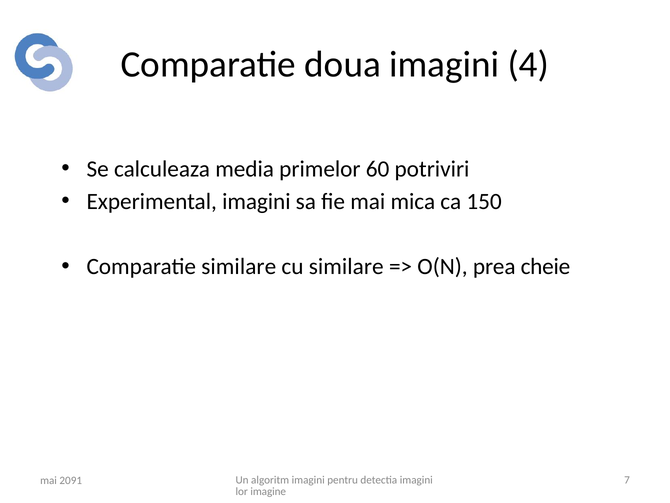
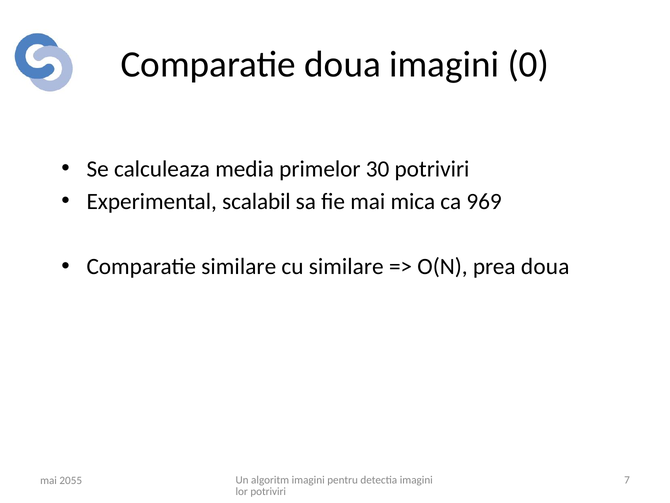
4: 4 -> 0 (528, 65)
60: 60 -> 30 (378, 169)
Experimental imagini: imagini -> scalabil (256, 201)
150: 150 -> 969 (484, 201)
prea cheie: cheie -> doua (545, 266)
2091: 2091 -> 2055 (71, 480)
imagine: imagine -> potriviri (268, 491)
